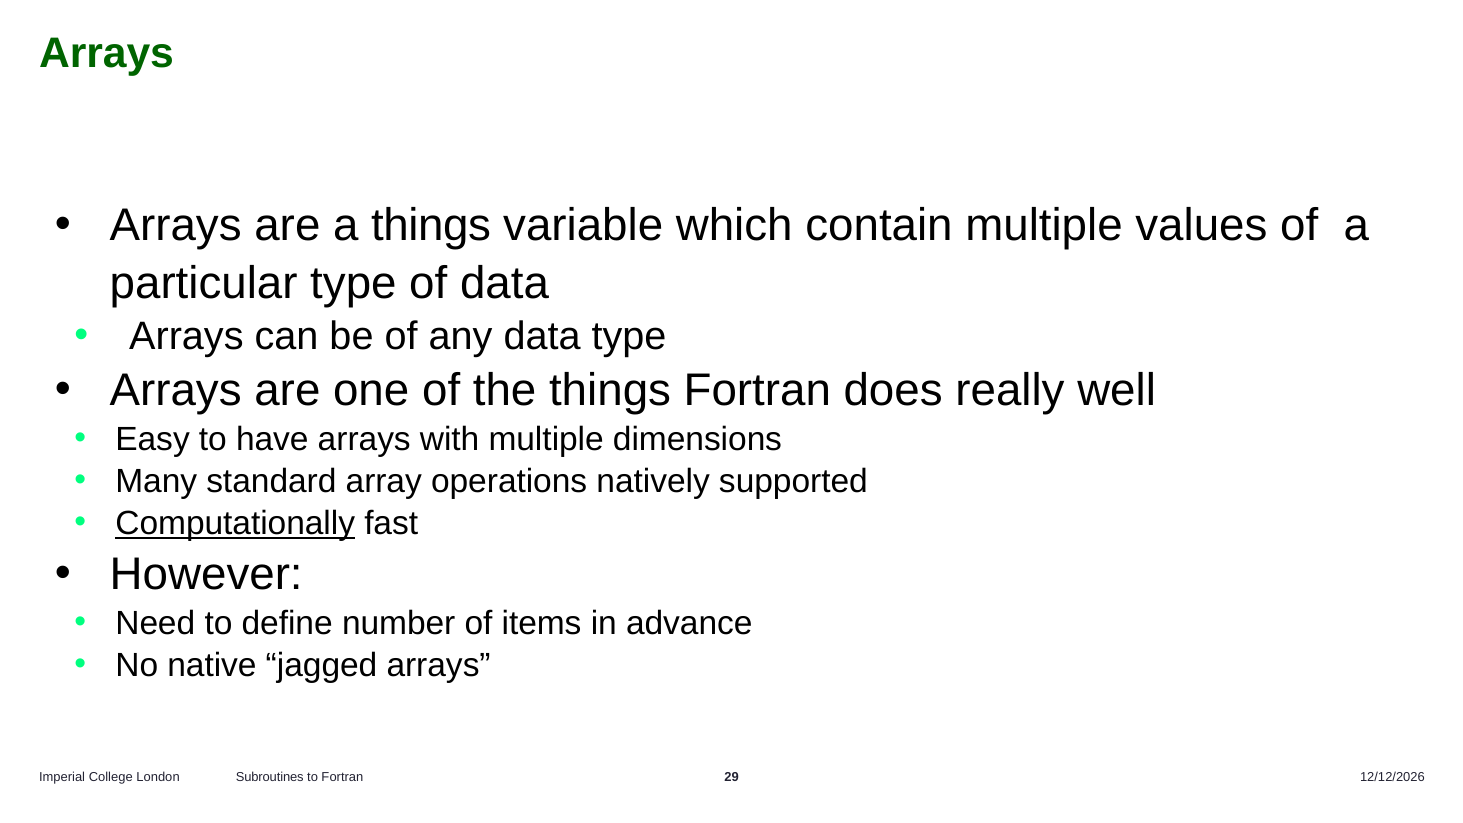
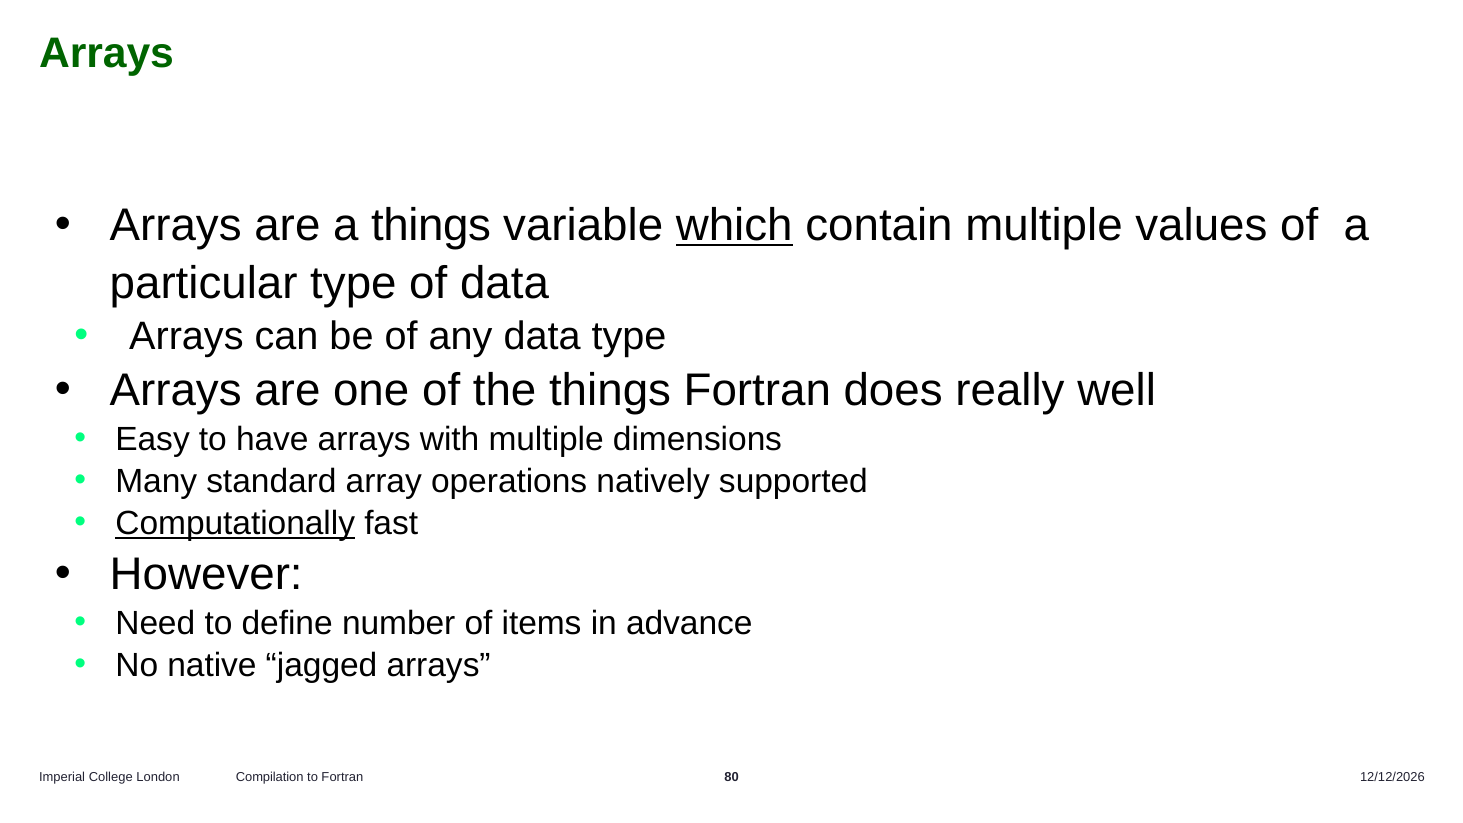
which underline: none -> present (734, 225)
Subroutines: Subroutines -> Compilation (270, 777)
29: 29 -> 80 (732, 777)
